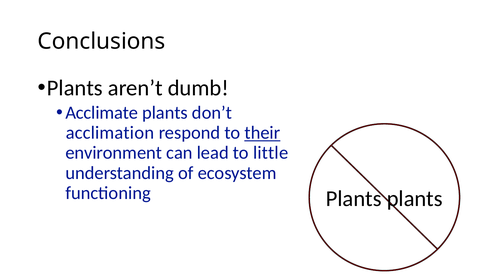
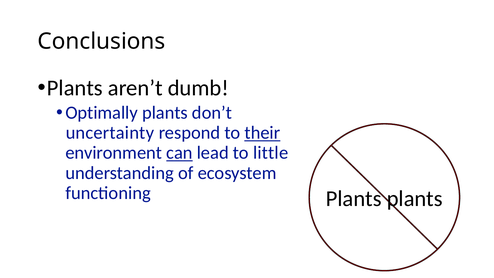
Acclimate: Acclimate -> Optimally (102, 113)
acclimation: acclimation -> uncertainty (110, 133)
can underline: none -> present (179, 153)
